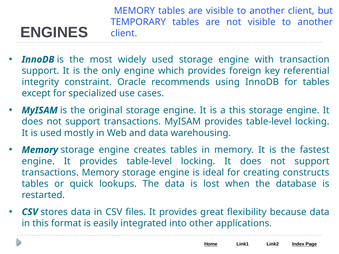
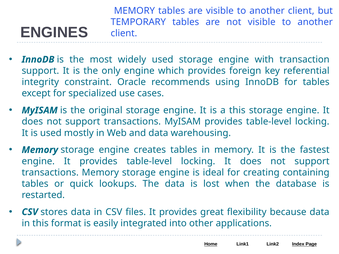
constructs: constructs -> containing (306, 173)
